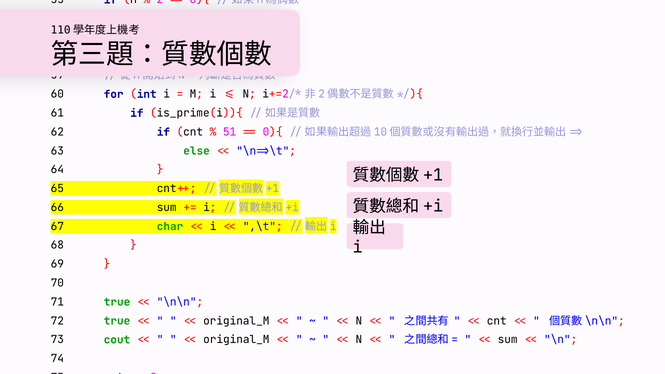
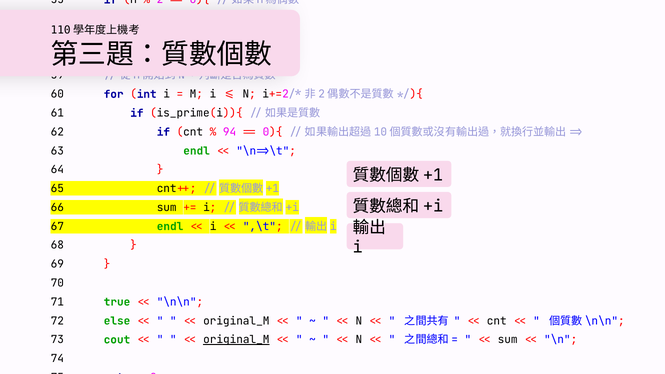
51: 51 -> 94 (230, 132)
63 else: else -> endl (197, 151)
67 char: char -> endl (170, 226)
72 true: true -> else (117, 321)
original_M underline: none -> present (236, 340)
